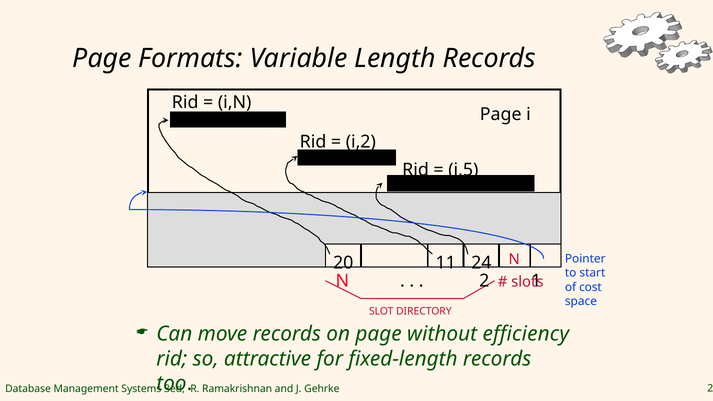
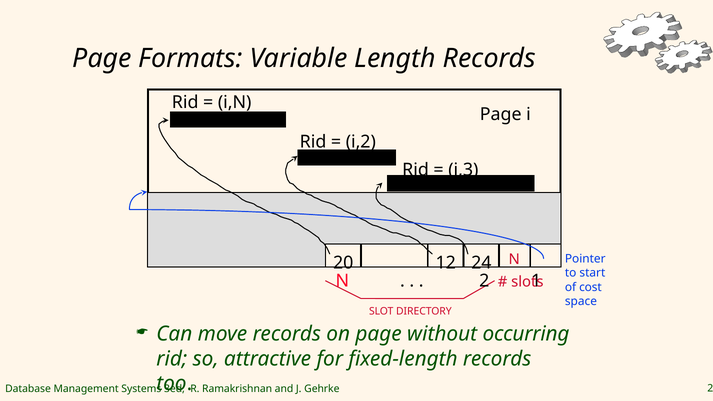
i,5: i,5 -> i,3 (463, 170)
11: 11 -> 12 (446, 263)
efficiency: efficiency -> occurring (526, 334)
